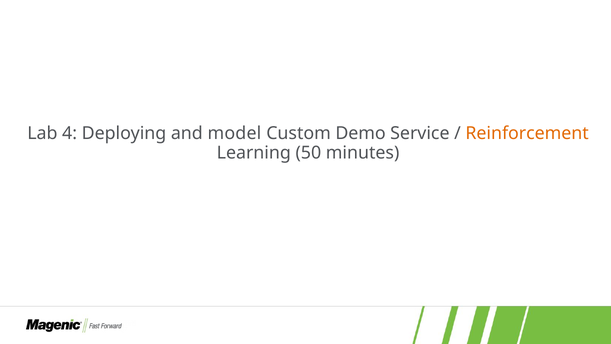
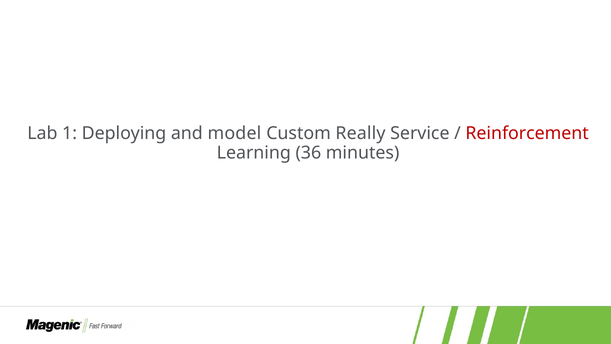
4: 4 -> 1 (70, 133)
Demo: Demo -> Really (360, 133)
Reinforcement colour: orange -> red (527, 133)
50: 50 -> 36 (308, 153)
